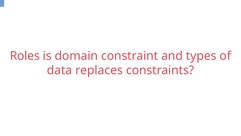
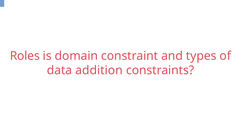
replaces: replaces -> addition (99, 70)
